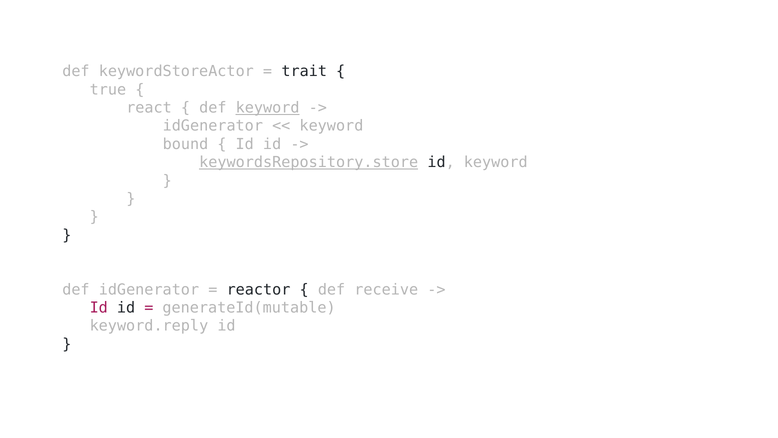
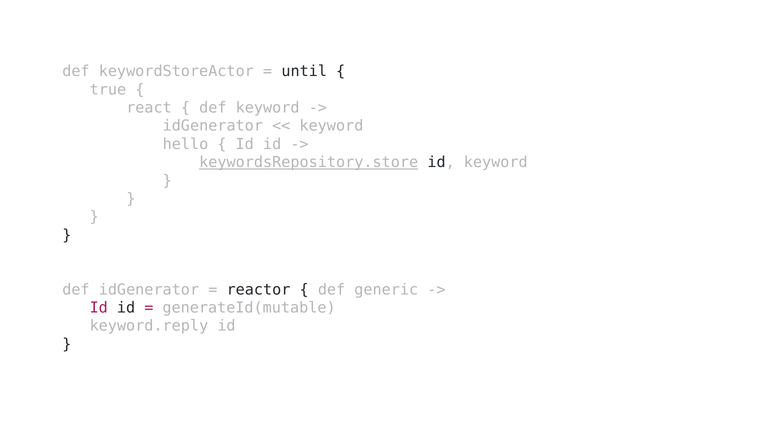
trait: trait -> until (304, 71)
keyword underline: present -> none (268, 108)
bound: bound -> hello (185, 144)
receive: receive -> generic (386, 289)
